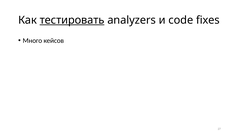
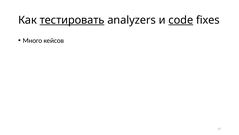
code underline: none -> present (181, 20)
